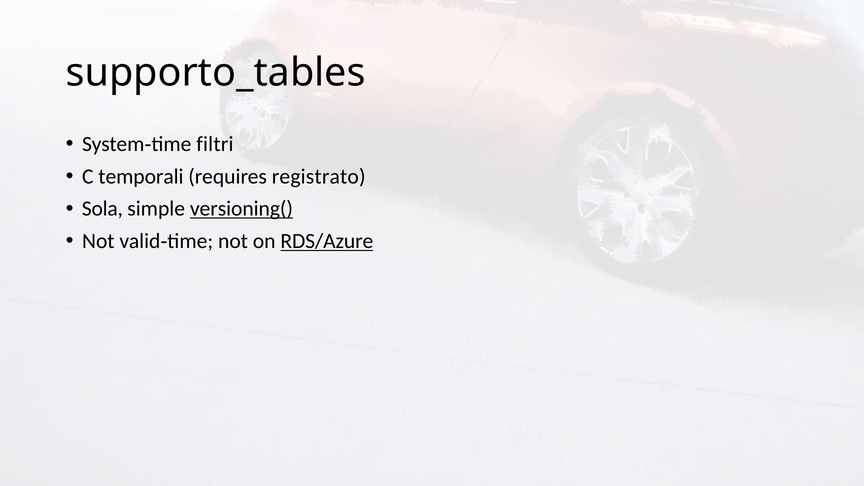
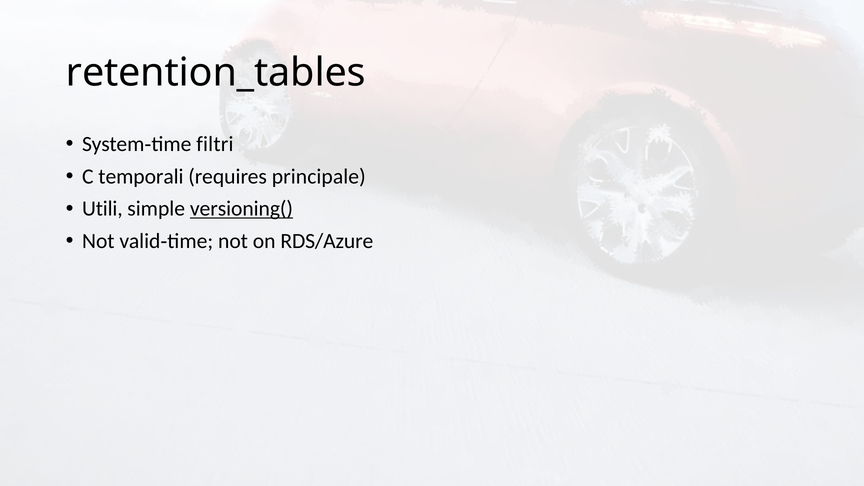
supporto_tables: supporto_tables -> retention_tables (216, 73)
registrato: registrato -> principale (319, 176)
Sola: Sola -> Utili (102, 209)
RDS/Azure underline: present -> none (327, 241)
